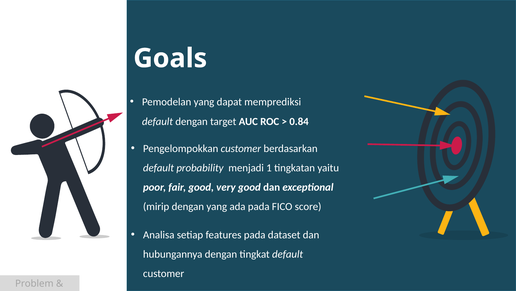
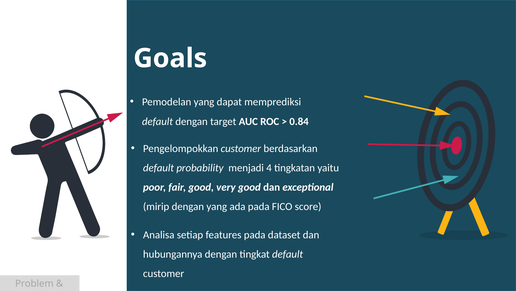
1: 1 -> 4 (269, 167)
